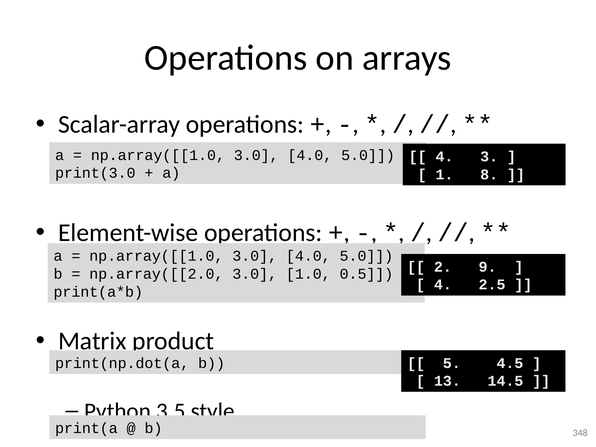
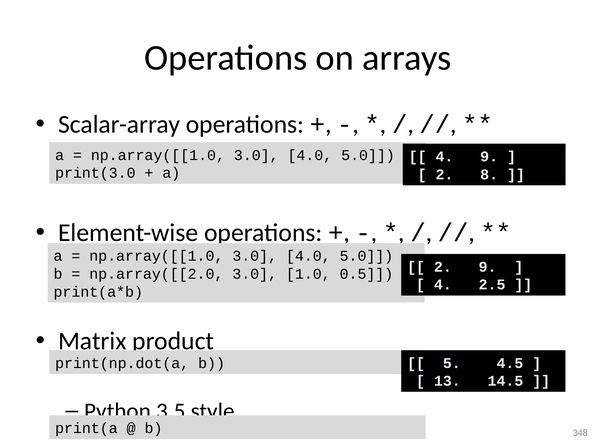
4 3: 3 -> 9 (489, 157)
1: 1 -> 2 (444, 174)
